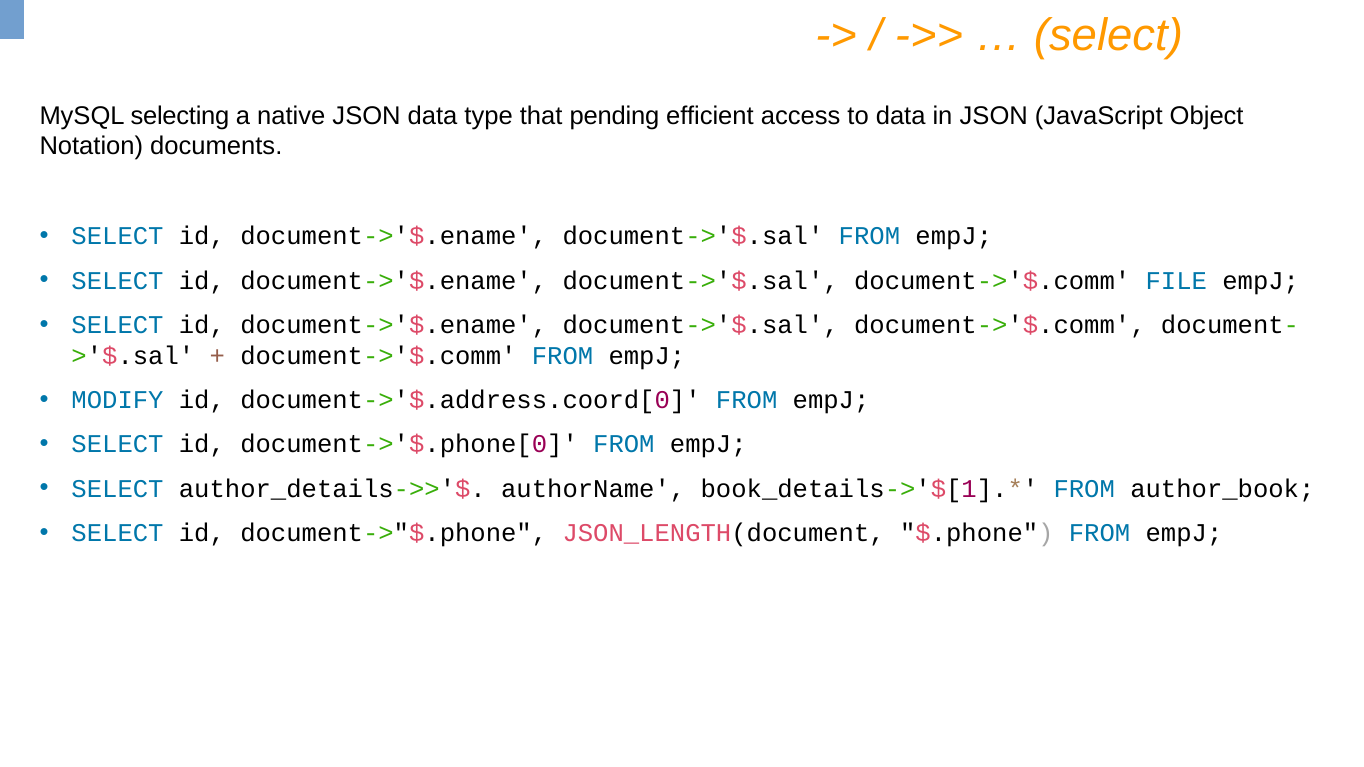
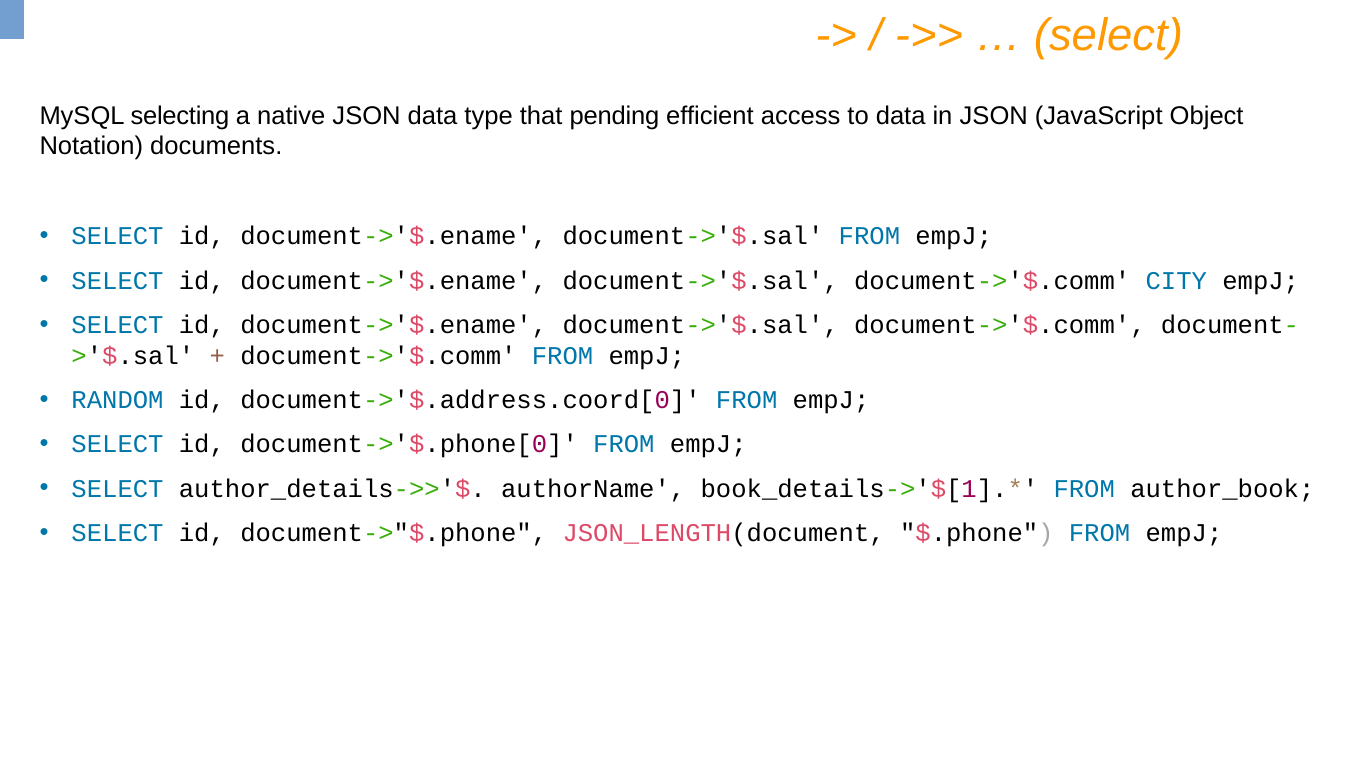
FILE: FILE -> CITY (1176, 281)
MODIFY: MODIFY -> RANDOM (118, 400)
